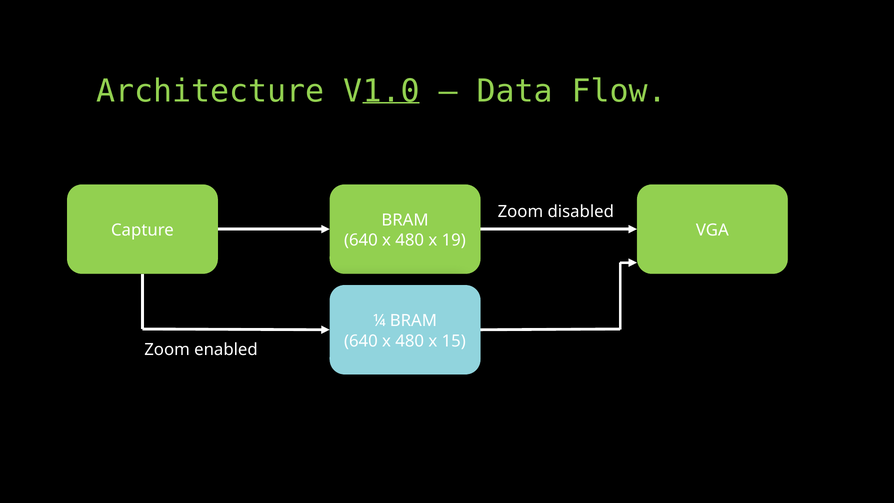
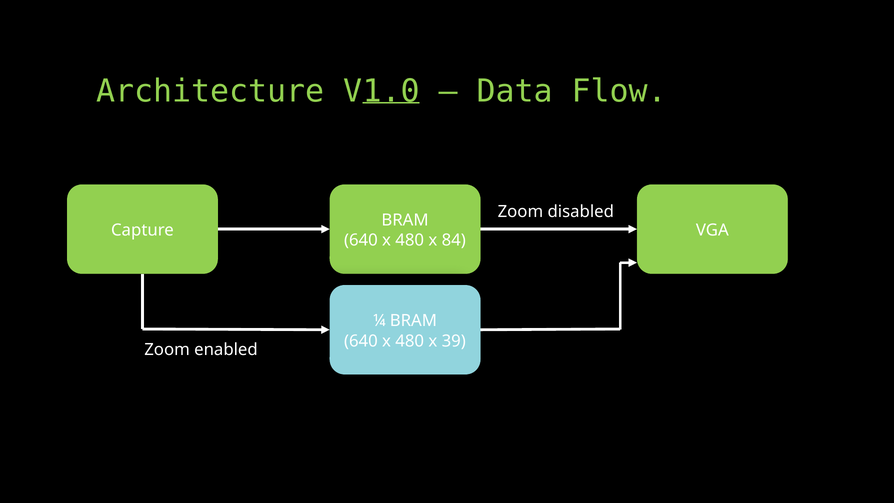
19: 19 -> 84 (454, 240)
15: 15 -> 39 (454, 341)
